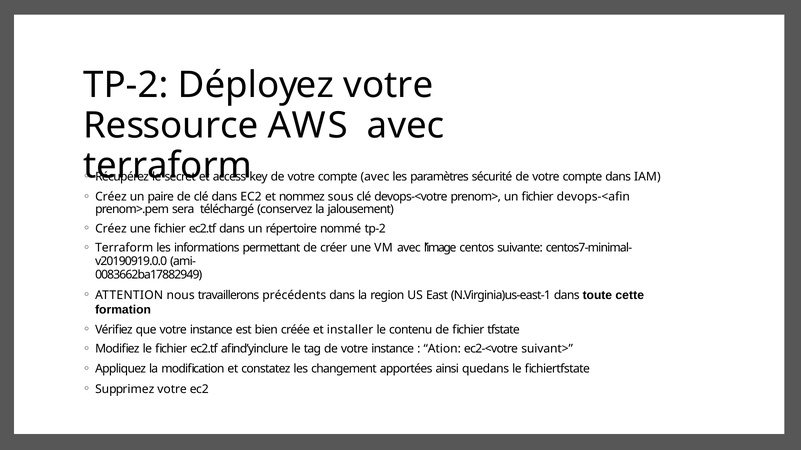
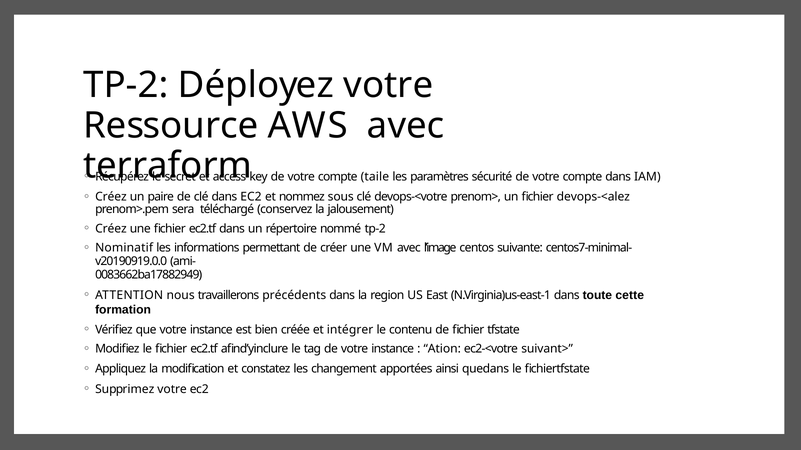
compte avec: avec -> taile (375, 177)
devops-<afin: devops-<afin -> devops-<alez (593, 197)
Terraform: Terraform -> Nominatif (124, 248)
installer: installer -> intégrer (350, 330)
